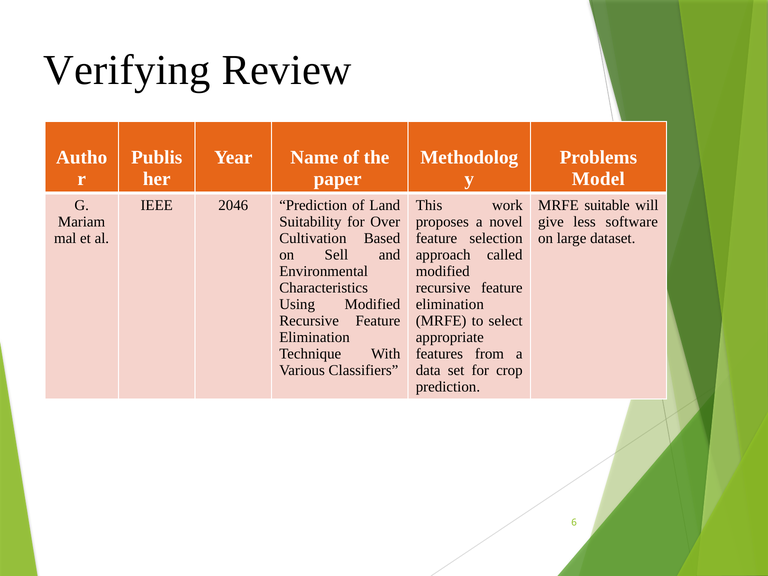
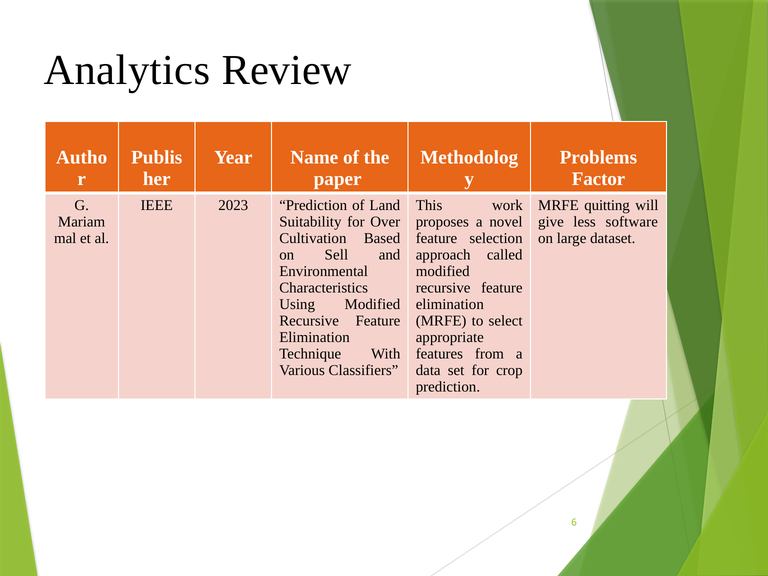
Verifying: Verifying -> Analytics (127, 70)
Model: Model -> Factor (598, 179)
2046: 2046 -> 2023 (233, 205)
suitable: suitable -> quitting (607, 205)
